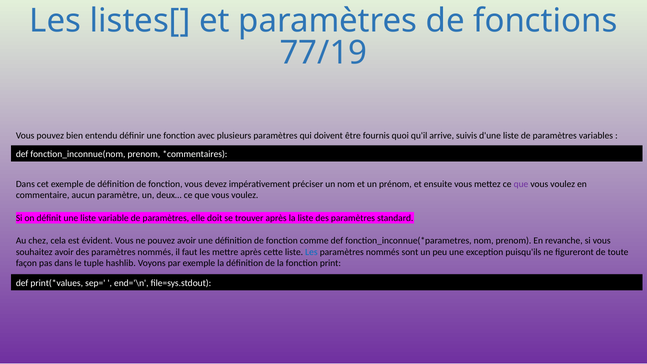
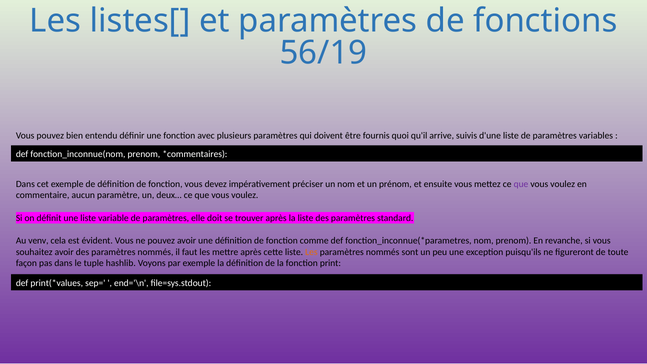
77/19: 77/19 -> 56/19 (324, 53)
chez: chez -> venv (38, 241)
Les colour: blue -> orange (311, 252)
